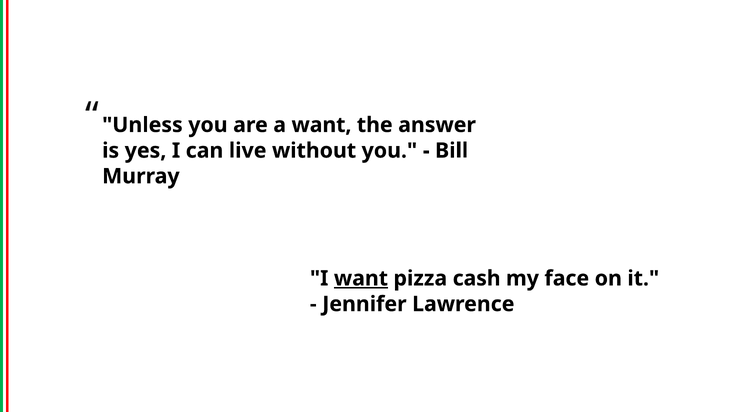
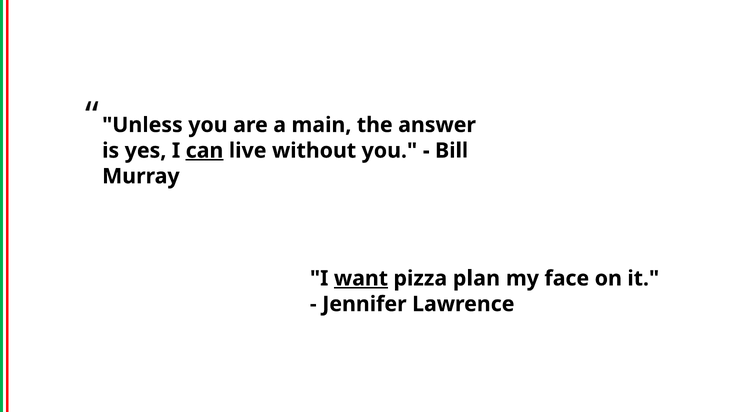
a want: want -> main (321, 125)
can underline: none -> present (205, 151)
cash: cash -> plan (476, 278)
